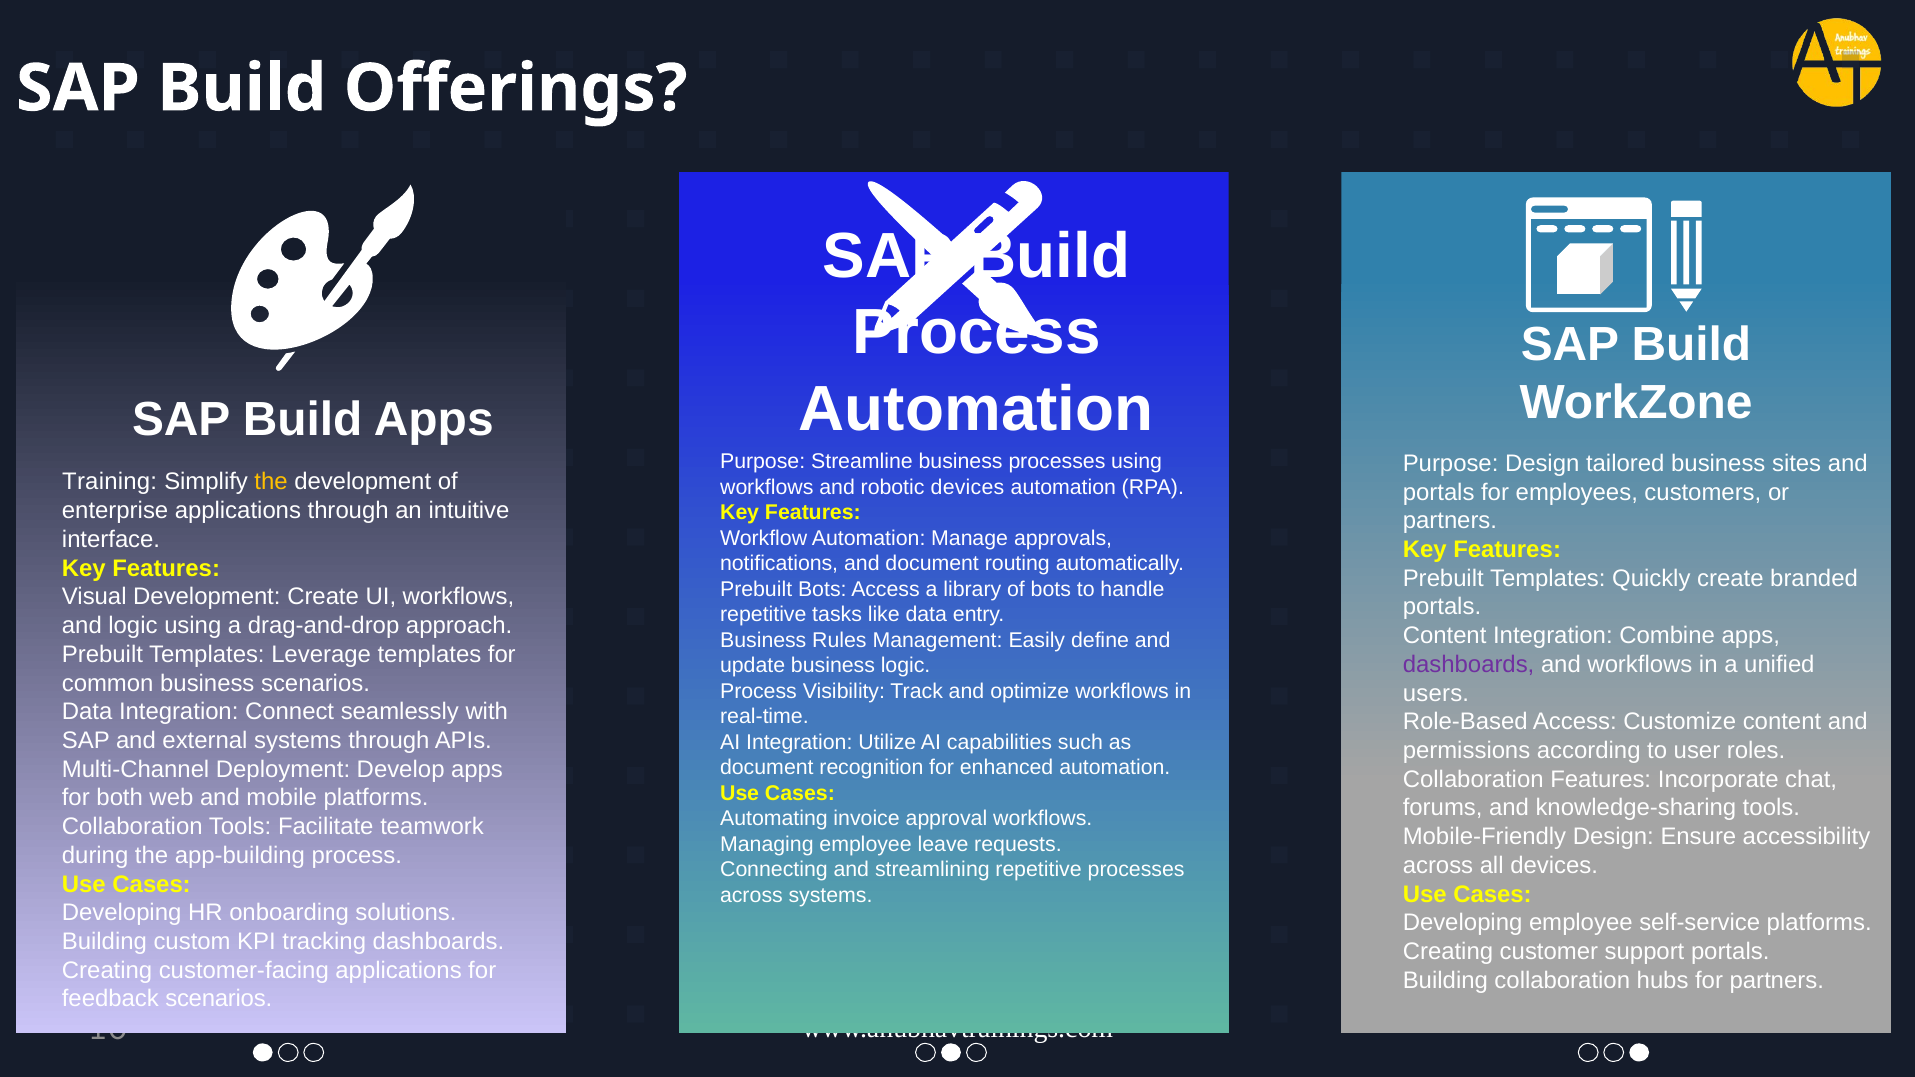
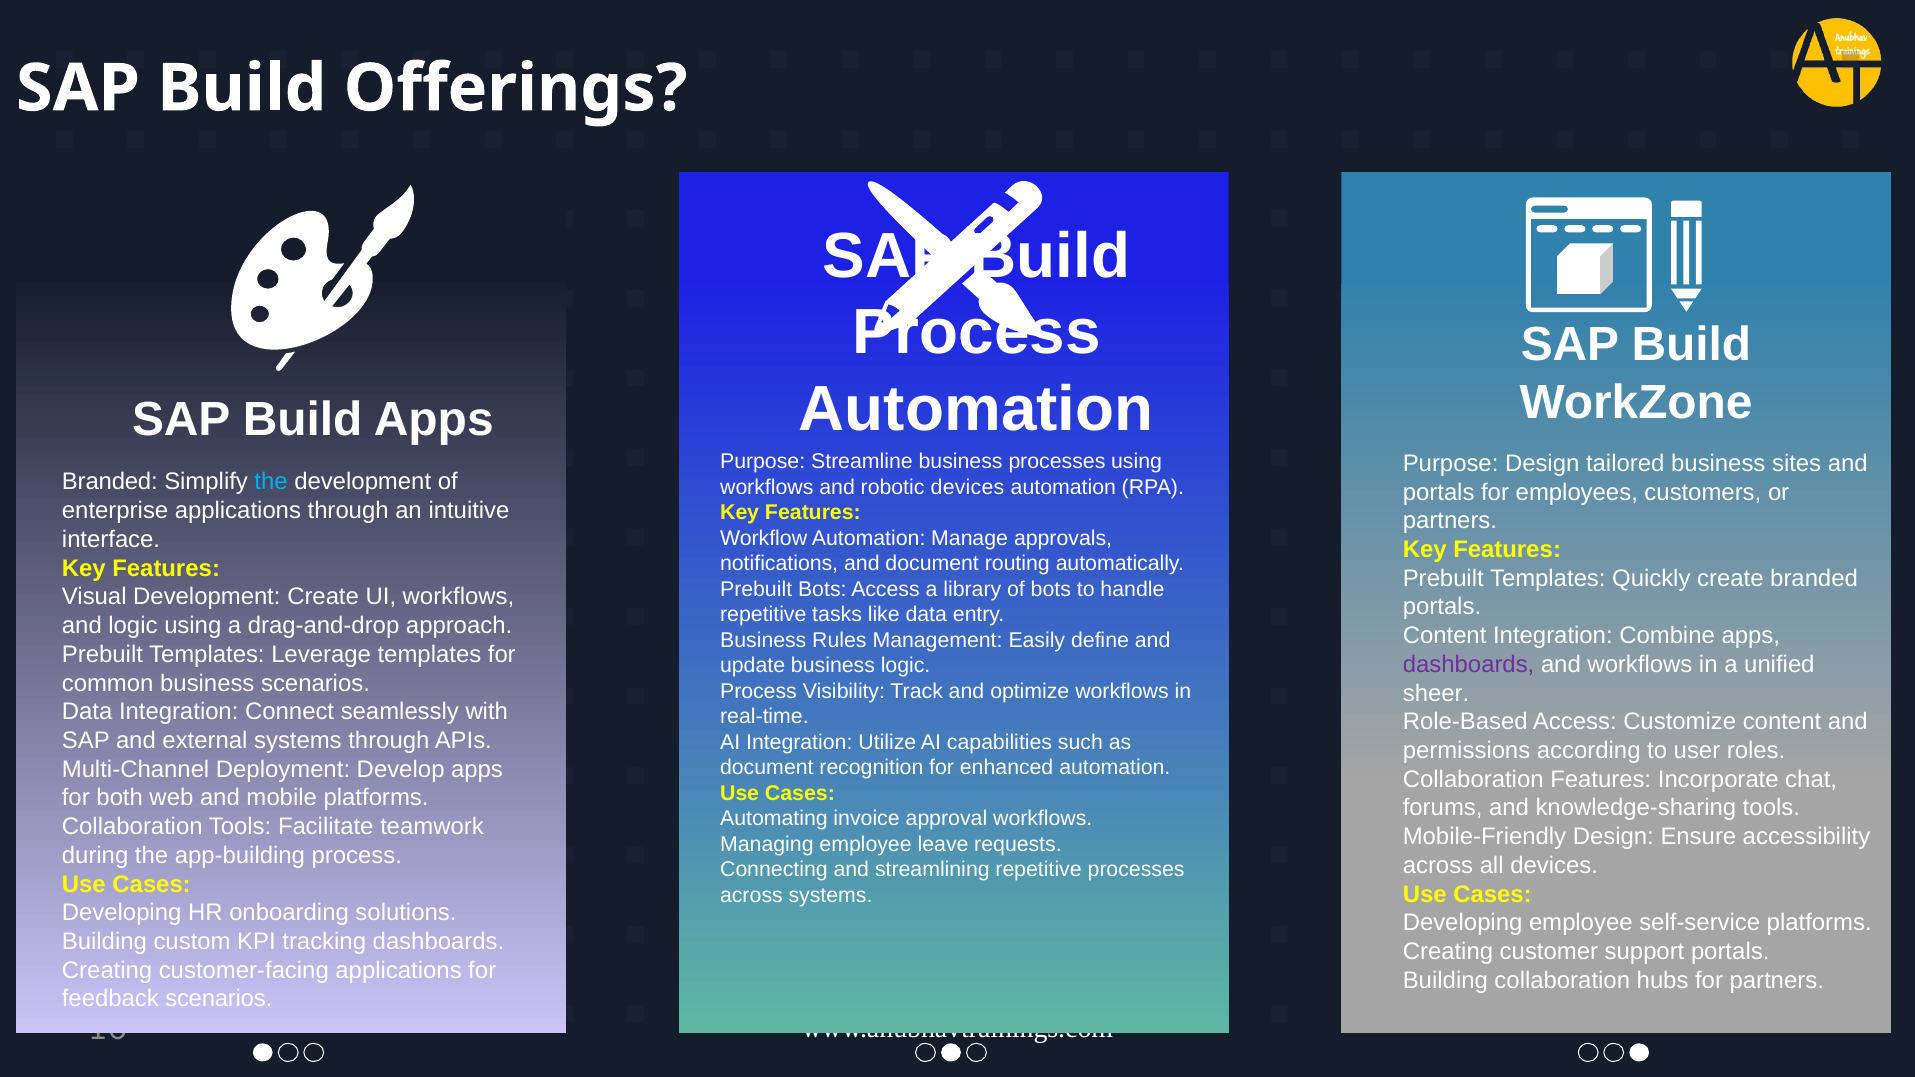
Training: Training -> Branded (110, 482)
the colour: yellow -> light blue (271, 482)
users: users -> sheer (1436, 694)
